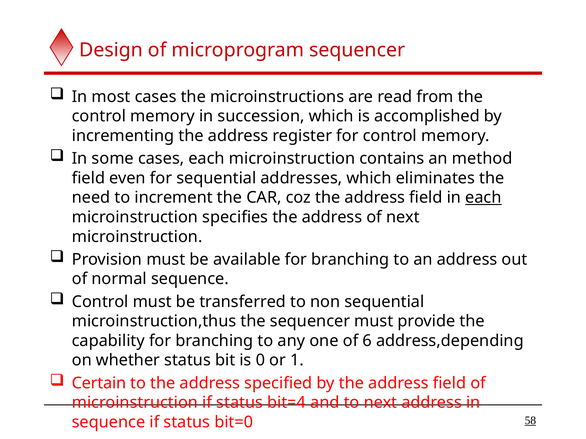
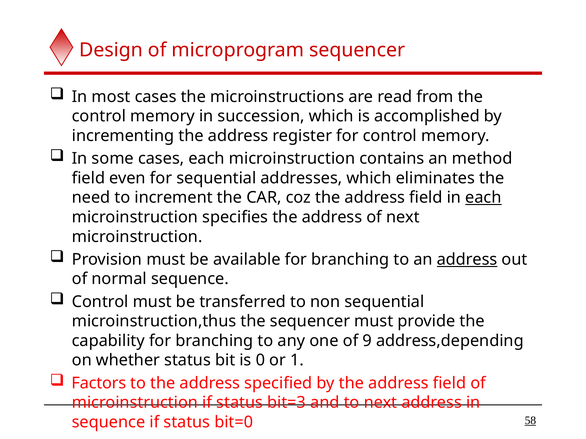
address underline: none -> present (467, 260)
6: 6 -> 9 (367, 341)
Certain: Certain -> Factors (99, 383)
bit=4: bit=4 -> bit=3 (287, 403)
